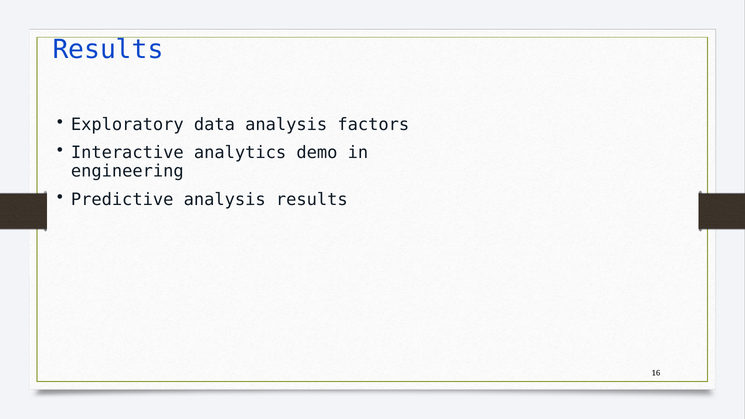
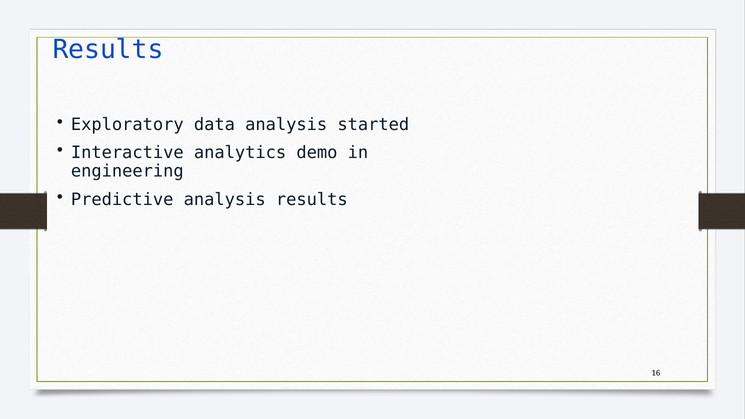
factors: factors -> started (373, 125)
